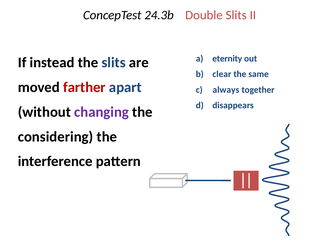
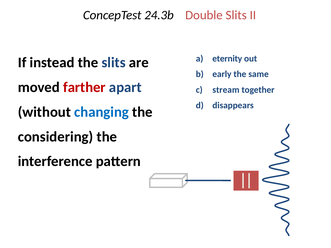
clear: clear -> early (222, 74)
always: always -> stream (226, 90)
changing colour: purple -> blue (102, 112)
